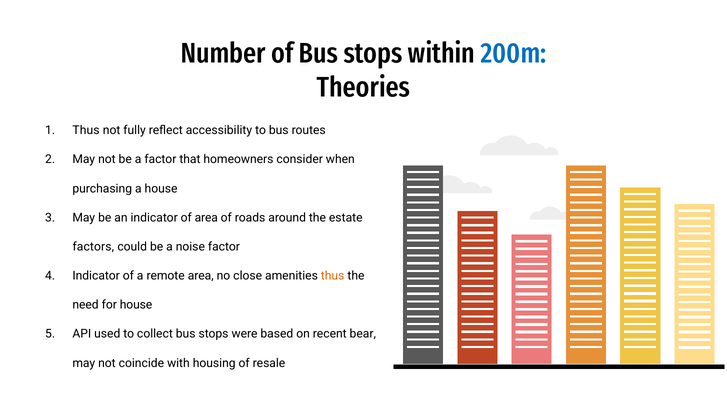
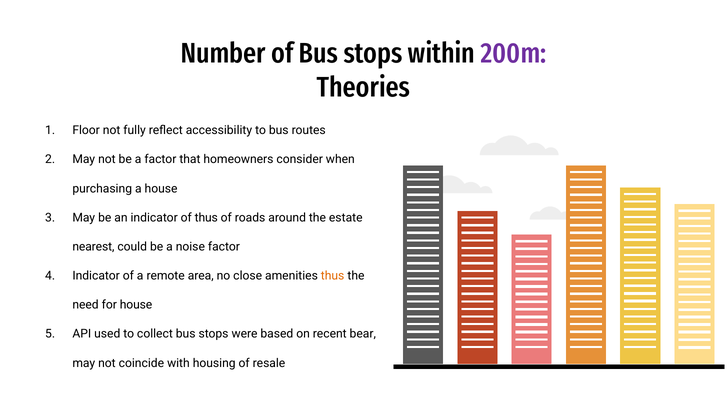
200m colour: blue -> purple (514, 53)
Thus: Thus -> Floor (86, 130)
of area: area -> thus (206, 218)
factors: factors -> nearest (93, 247)
